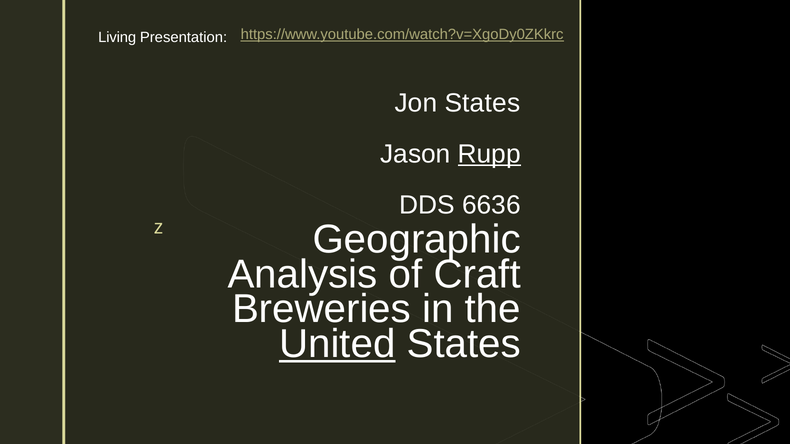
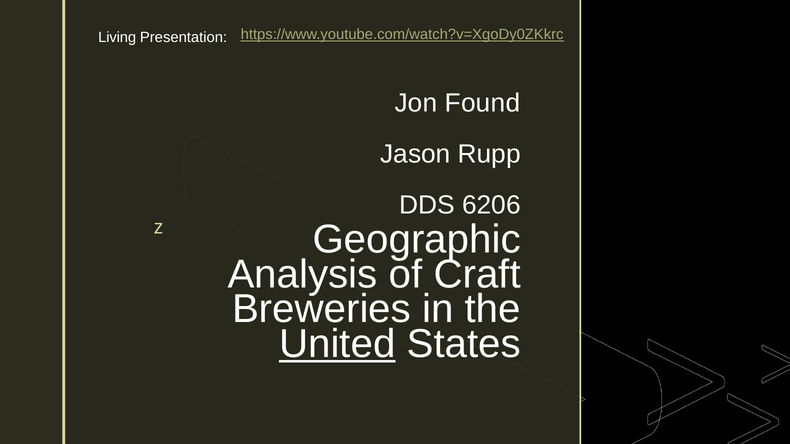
Jon States: States -> Found (483, 103)
Rupp underline: present -> none (489, 154)
6636: 6636 -> 6206 (491, 205)
